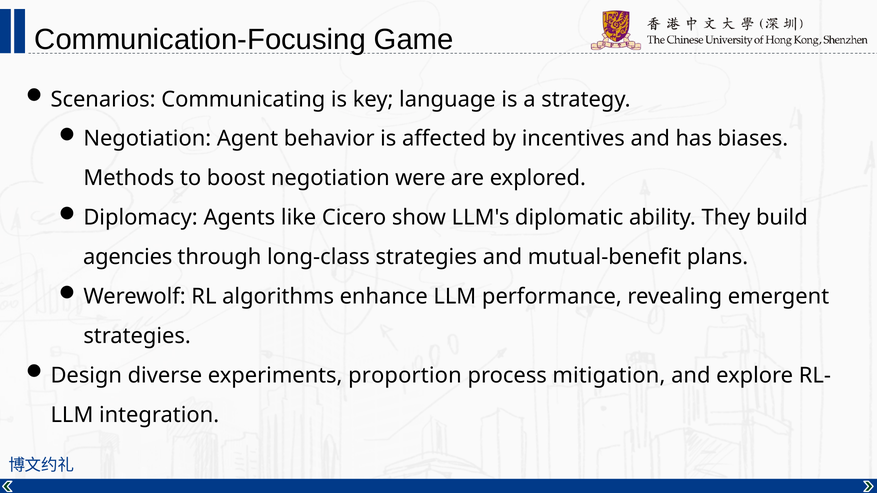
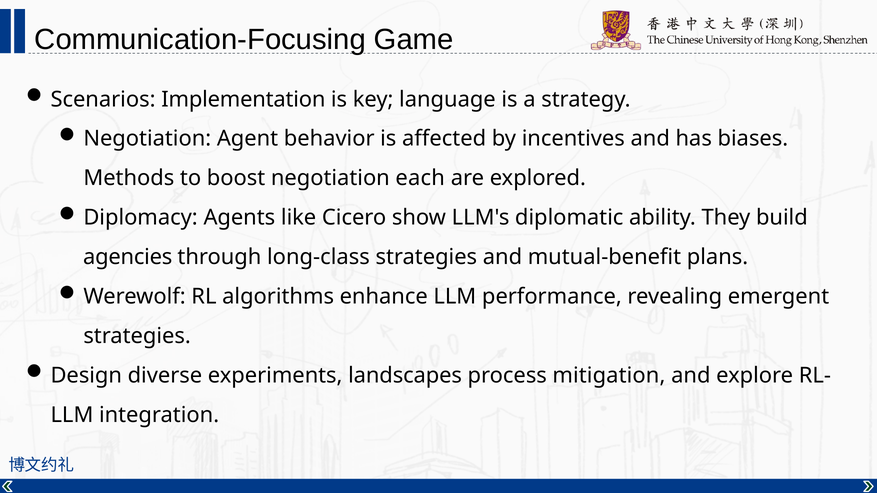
Communicating: Communicating -> Implementation (243, 99)
were: were -> each (420, 178)
proportion: proportion -> landscapes (405, 376)
